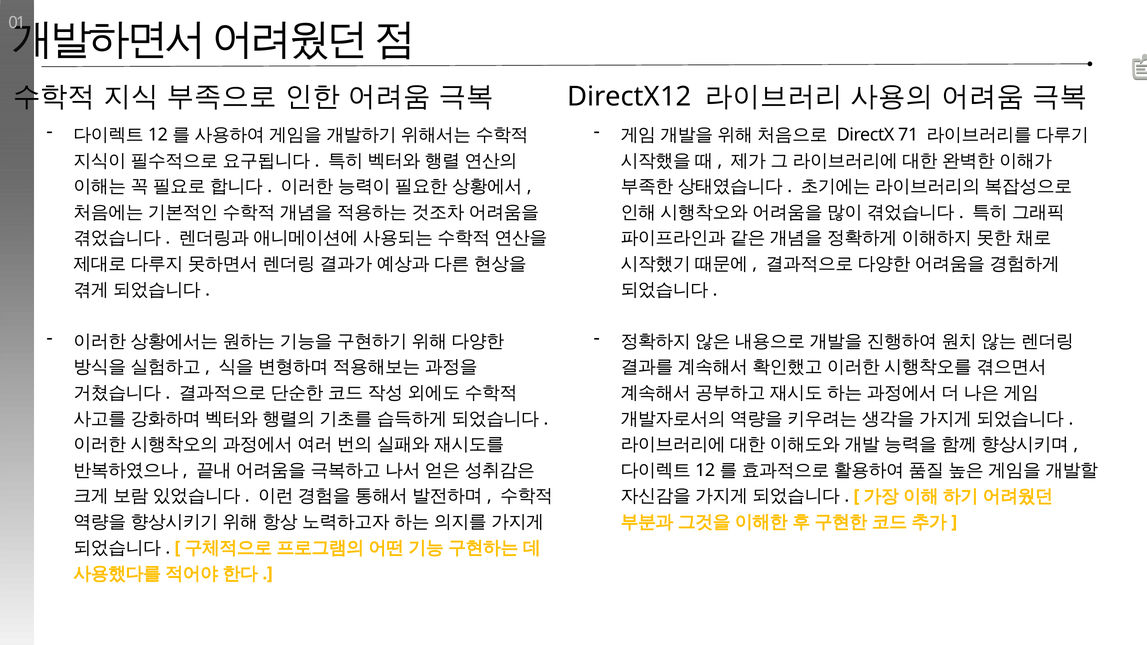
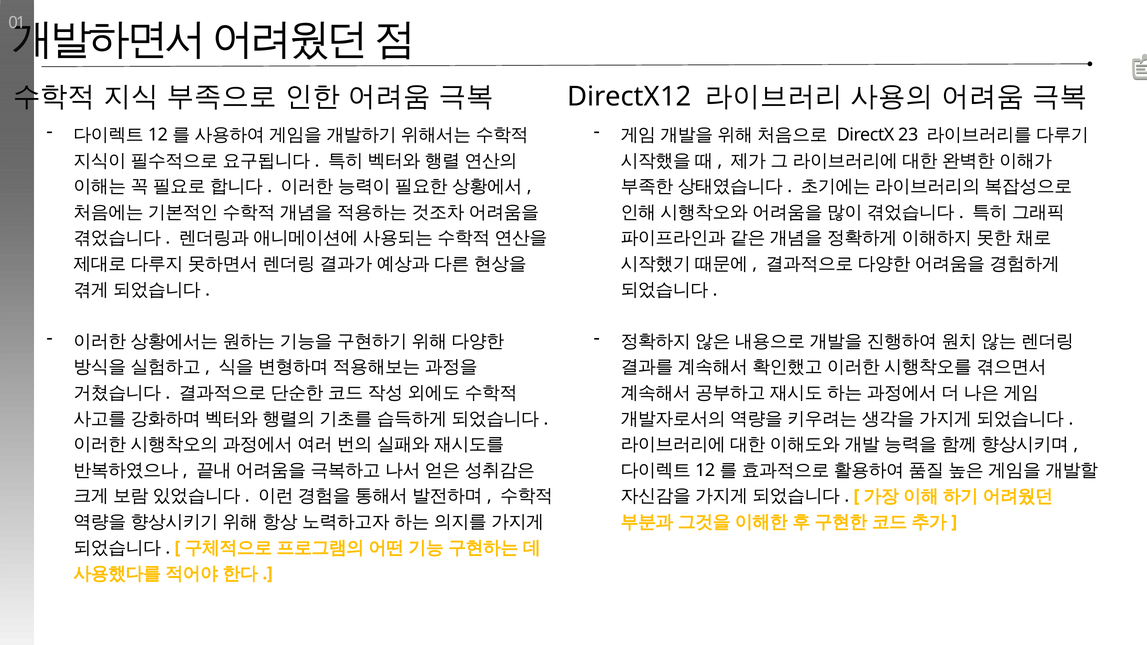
71: 71 -> 23 (908, 135)
